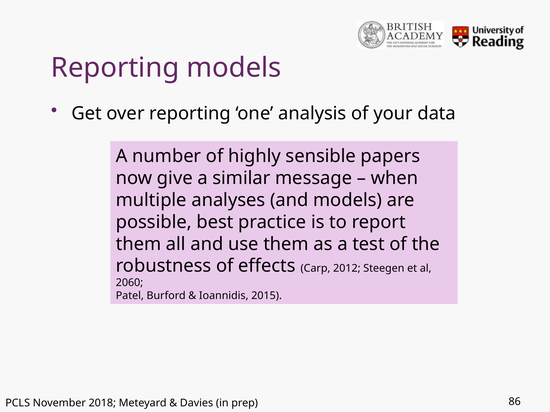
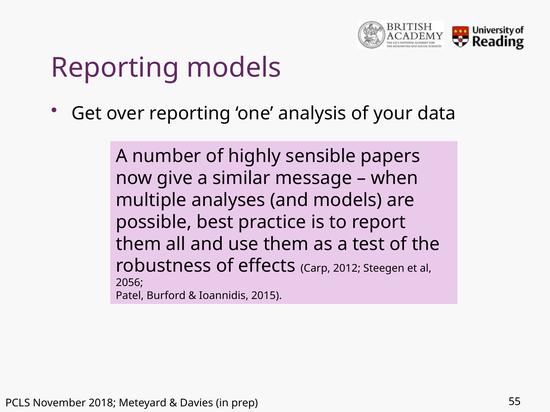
2060: 2060 -> 2056 (129, 283)
86: 86 -> 55 (515, 402)
